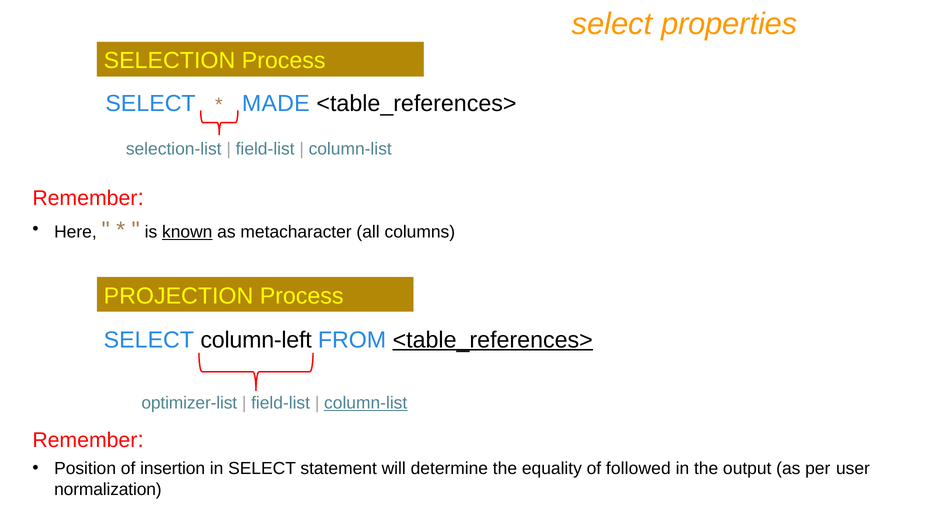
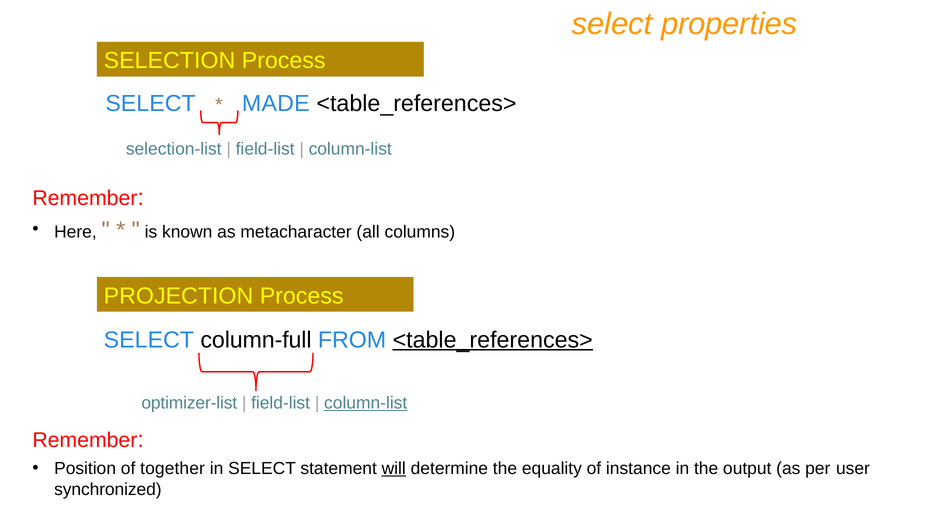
known underline: present -> none (187, 232)
column-left: column-left -> column-full (256, 340)
insertion: insertion -> together (173, 468)
will underline: none -> present (394, 468)
followed: followed -> instance (638, 468)
normalization: normalization -> synchronized (108, 489)
